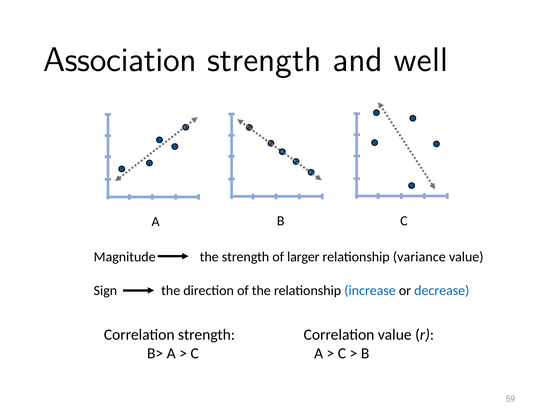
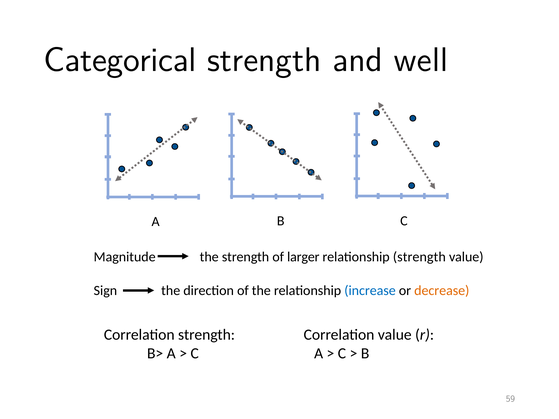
Association: Association -> Categorical (120, 60)
relationship variance: variance -> strength (419, 257)
decrease colour: blue -> orange (442, 291)
